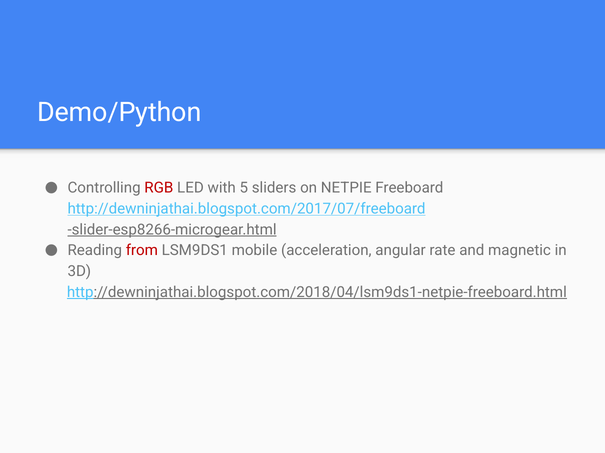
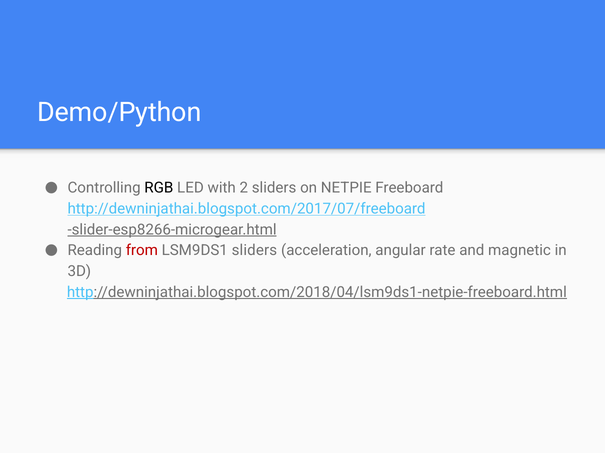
RGB colour: red -> black (159, 188)
5: 5 -> 2 (244, 188)
LSM9DS1 mobile: mobile -> sliders (254, 251)
